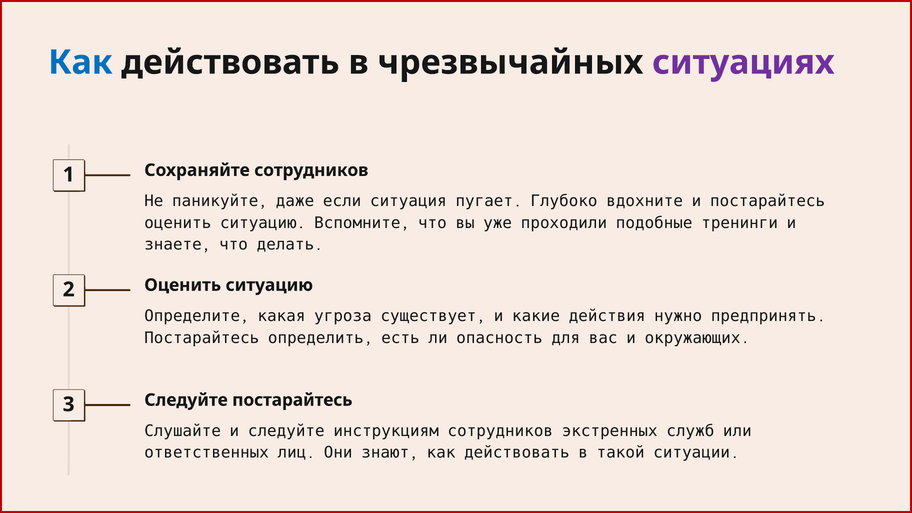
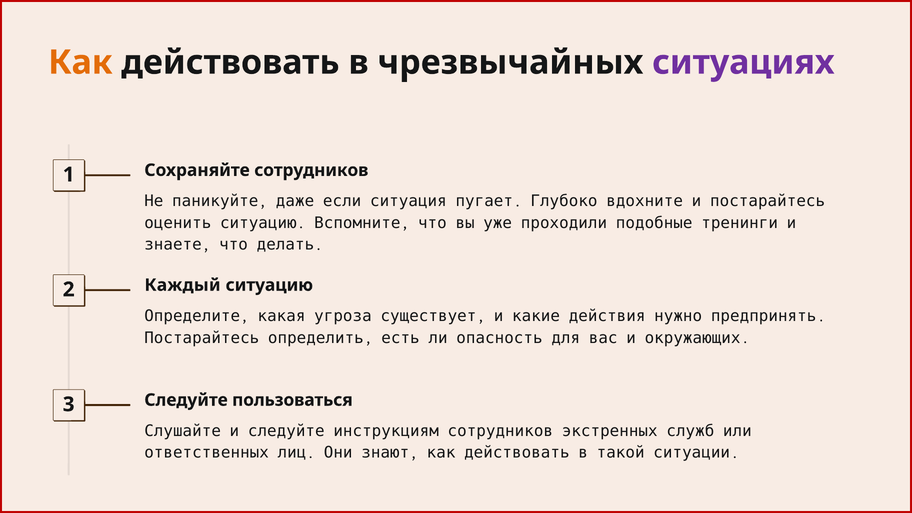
Как colour: blue -> orange (80, 62)
2 Оценить: Оценить -> Каждый (183, 285)
Следуйте постарайтесь: постарайтесь -> пользоваться (292, 400)
